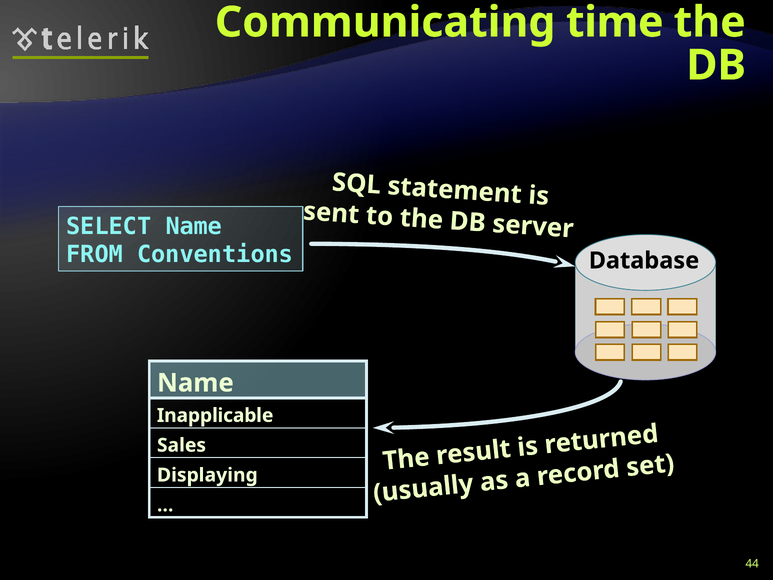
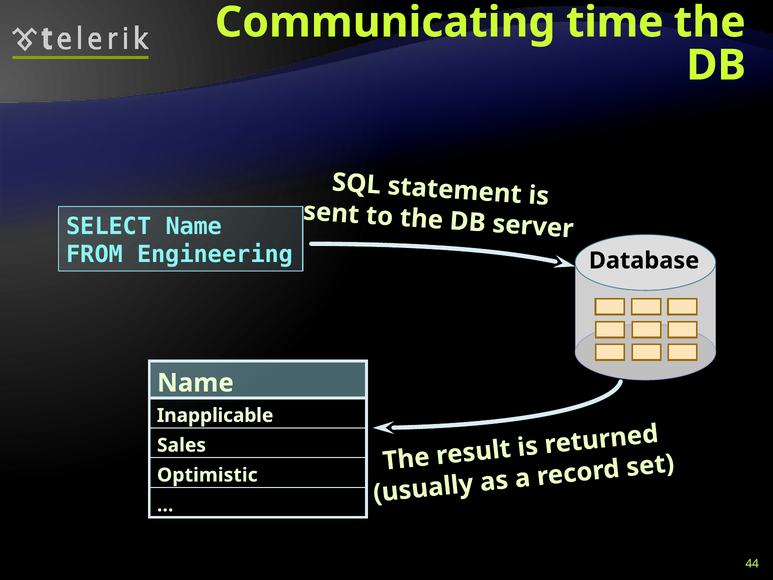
Conventions: Conventions -> Engineering (215, 254)
Displaying: Displaying -> Optimistic (207, 475)
